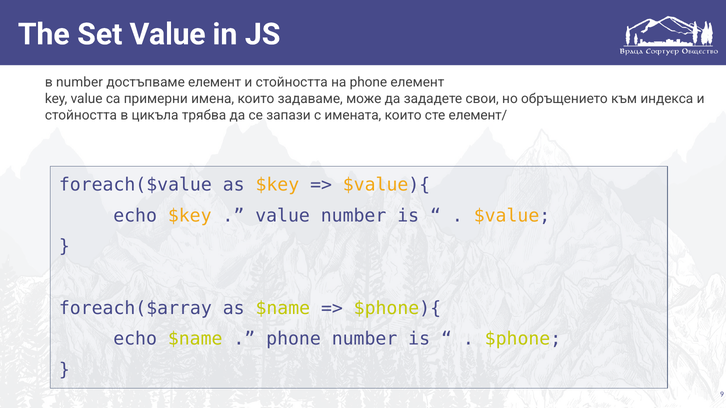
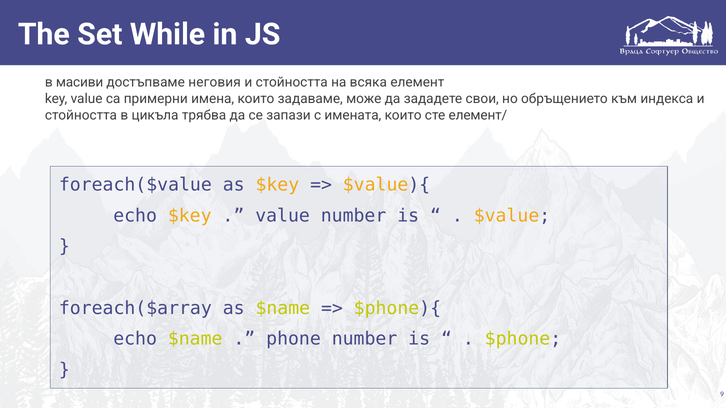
Set Value: Value -> While (167, 34)
в number: number -> масиви (80, 82)
достъпваме елемент: елемент -> неговия (215, 82)
на phone: phone -> всяка (368, 82)
